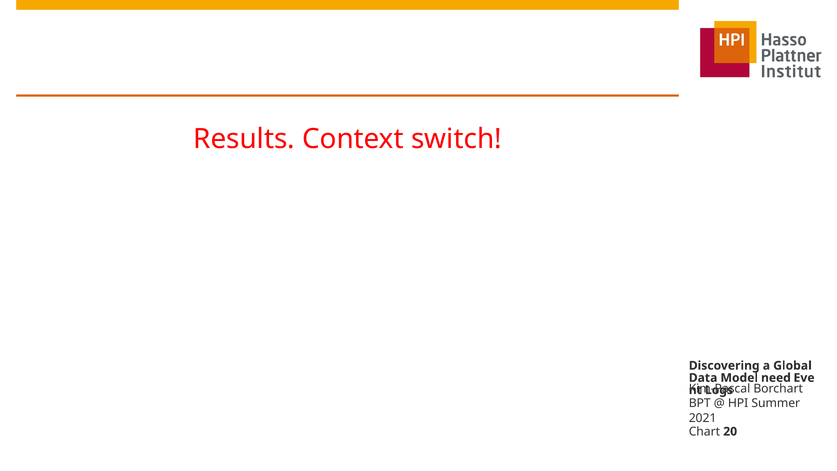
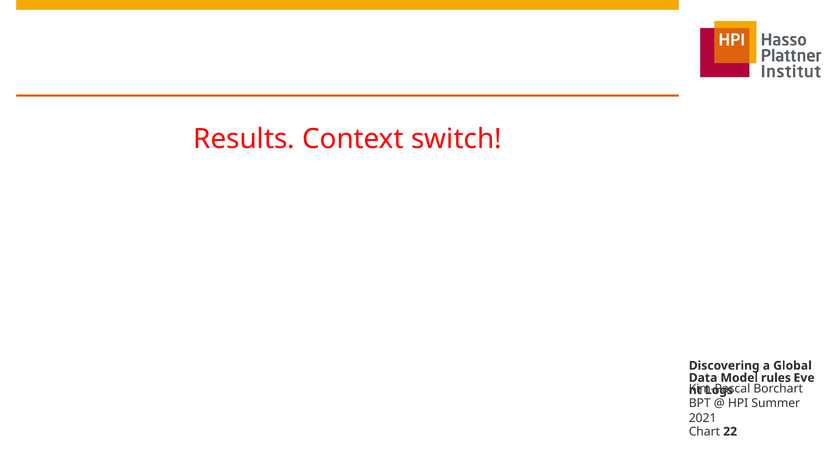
need: need -> rules (776, 378)
20: 20 -> 22 (730, 431)
